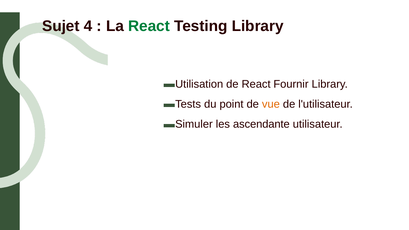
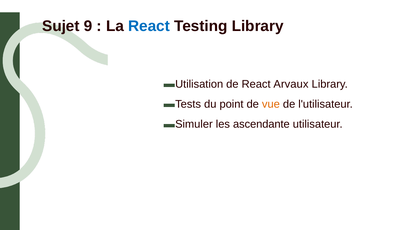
4: 4 -> 9 (88, 26)
React colour: green -> blue (149, 26)
Fournir: Fournir -> Arvaux (291, 84)
